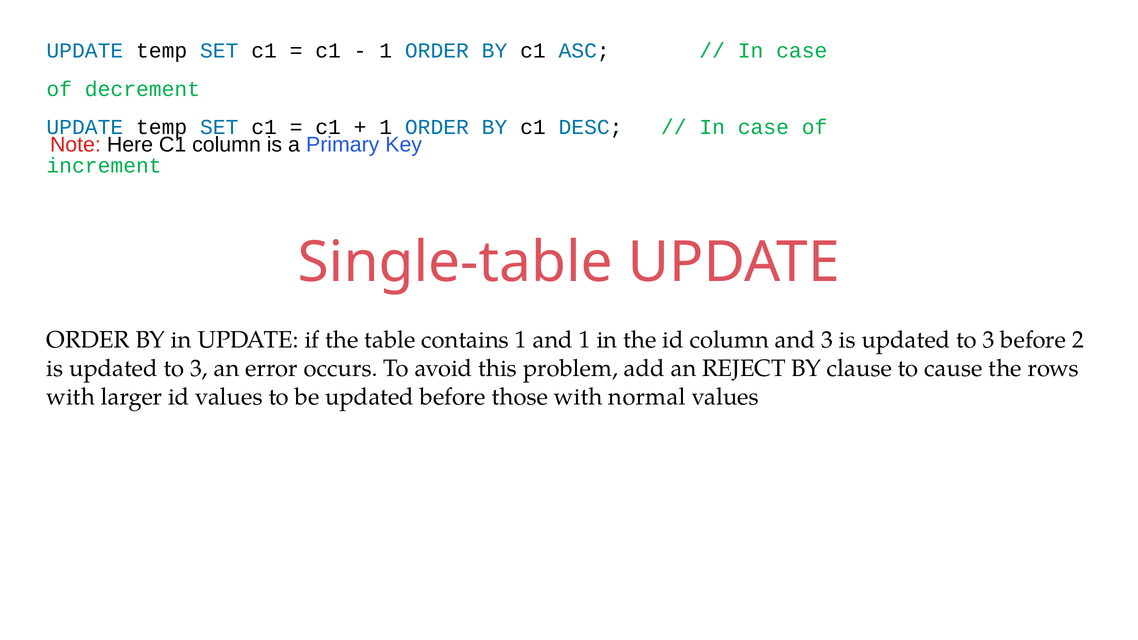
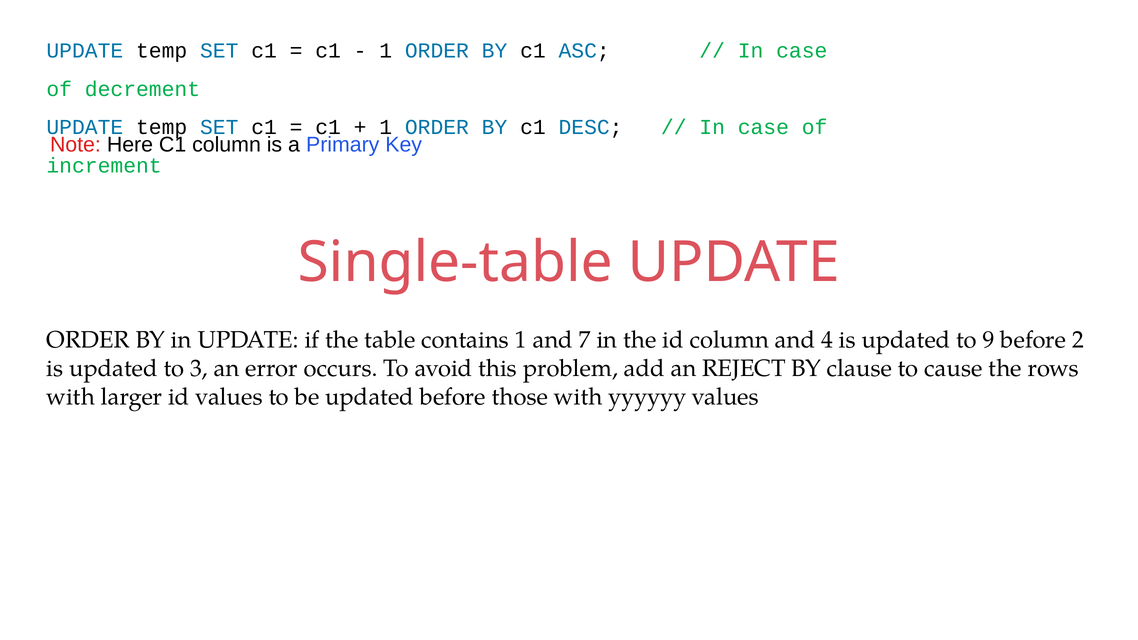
and 1: 1 -> 7 (585, 340)
and 3: 3 -> 4 (827, 340)
3: 3 -> 9 (989, 340)
normal: normal -> yyyyyy (647, 397)
